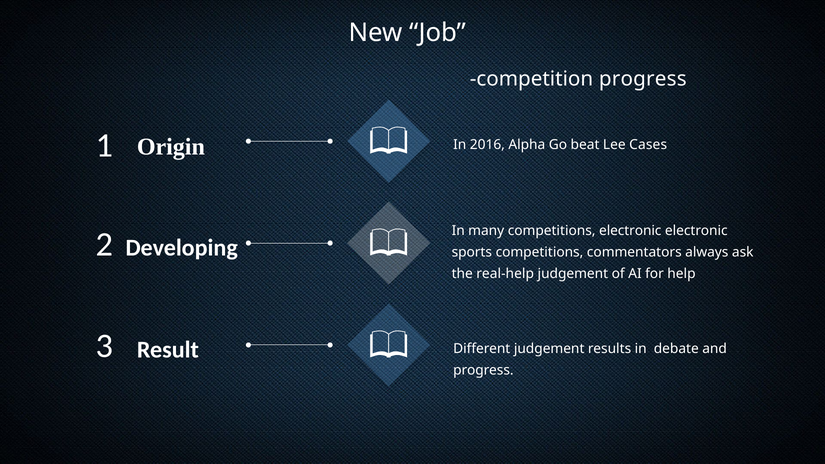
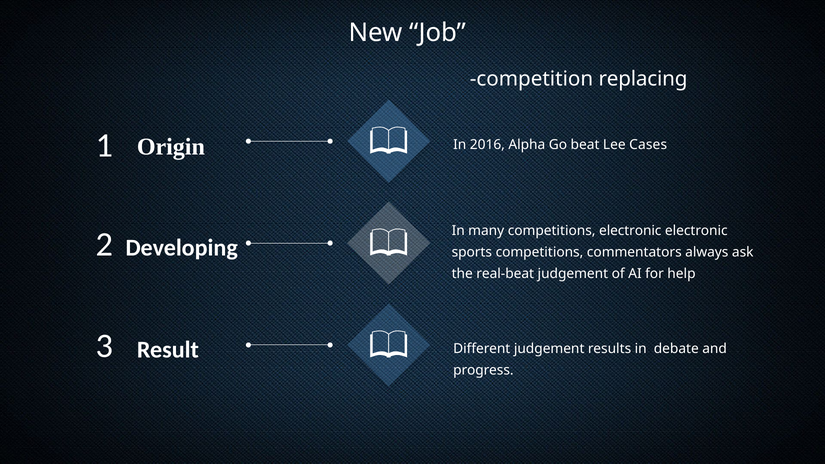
competition progress: progress -> replacing (643, 79)
real-help: real-help -> real-beat (505, 274)
